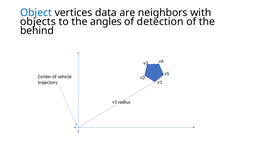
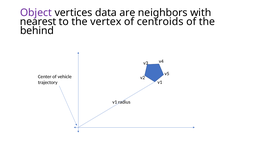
Object colour: blue -> purple (36, 13)
objects: objects -> nearest (38, 22)
angles: angles -> vertex (106, 22)
detection: detection -> centroids (160, 22)
